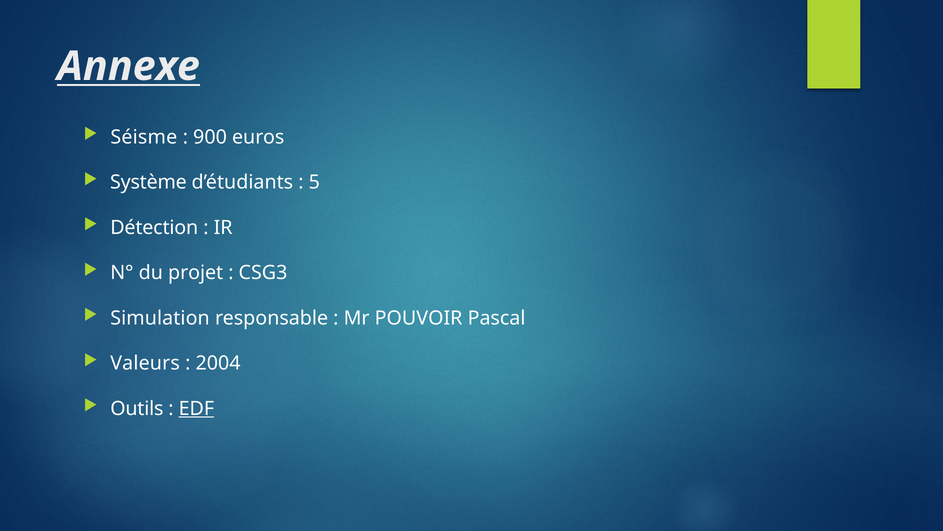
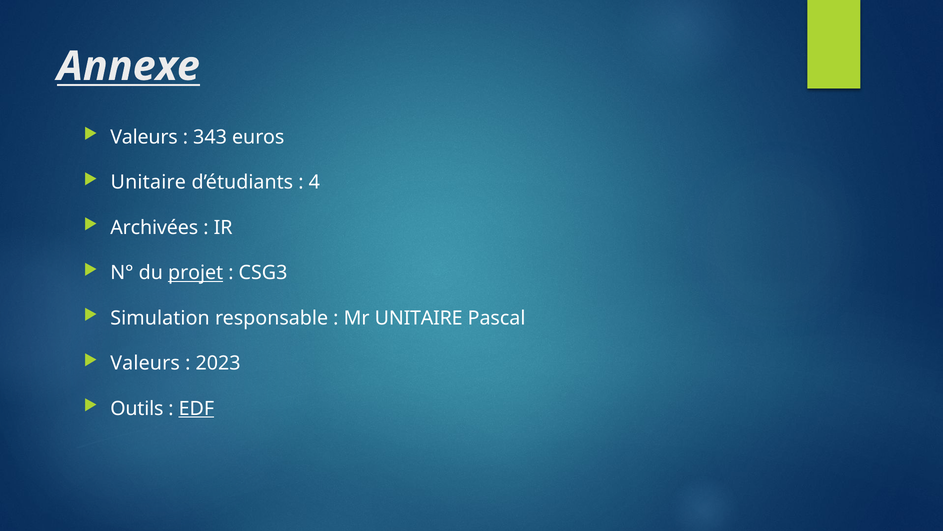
Séisme: Séisme -> Valeurs (144, 137)
900: 900 -> 343 (210, 137)
Système: Système -> Unitaire (148, 182)
5: 5 -> 4 (314, 182)
Détection: Détection -> Archivées (154, 227)
projet underline: none -> present (196, 273)
Mr POUVOIR: POUVOIR -> UNITAIRE (419, 318)
2004: 2004 -> 2023 (218, 363)
